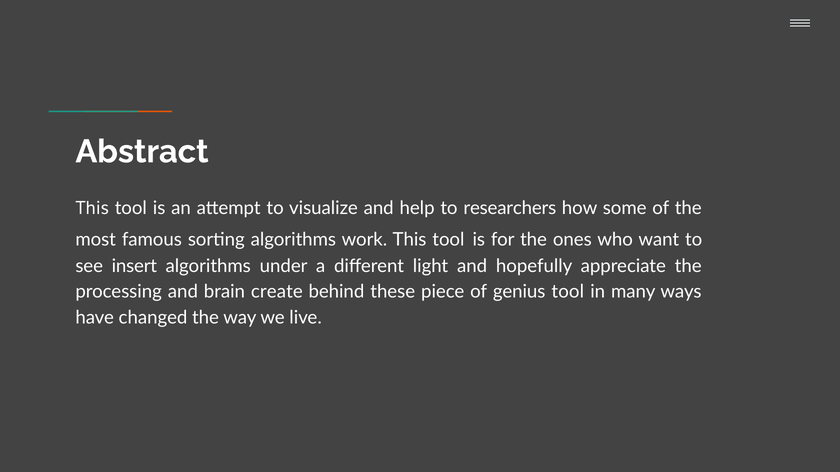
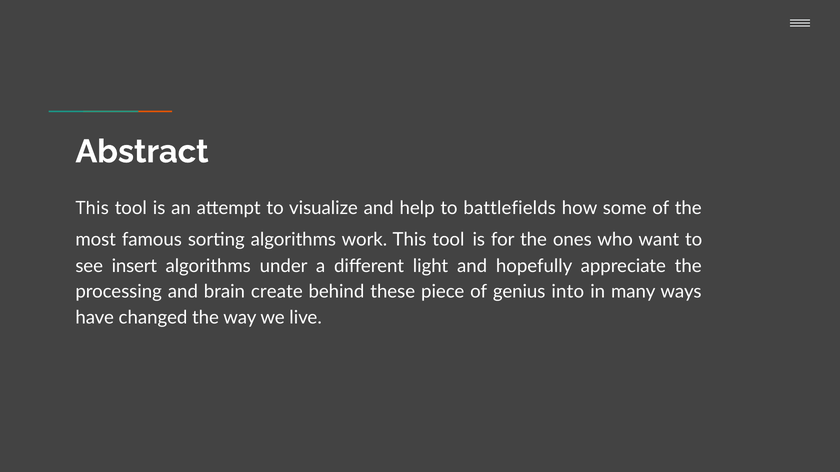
researchers: researchers -> battlefields (510, 208)
genius tool: tool -> into (568, 292)
